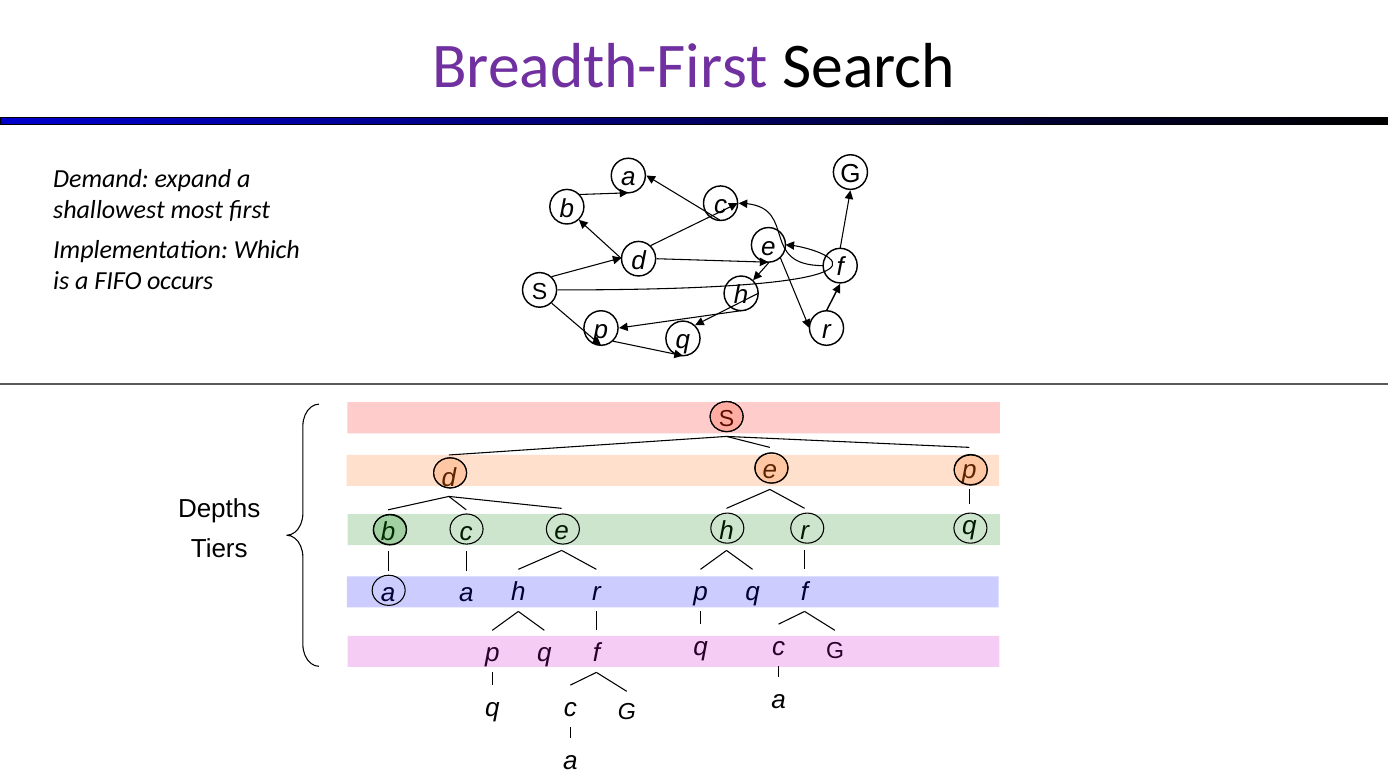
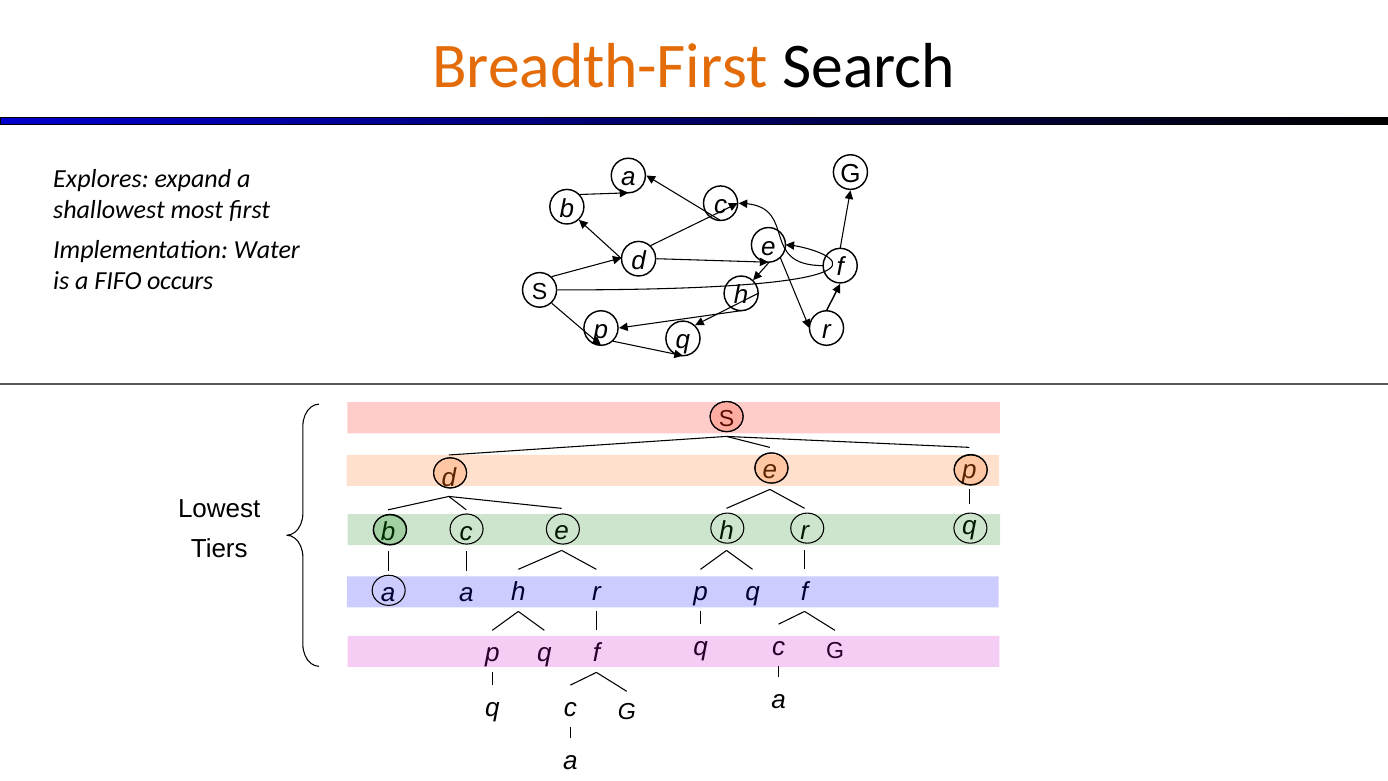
Breadth-First colour: purple -> orange (600, 67)
Demand: Demand -> Explores (101, 179)
Which: Which -> Water (267, 250)
Depths: Depths -> Lowest (219, 509)
